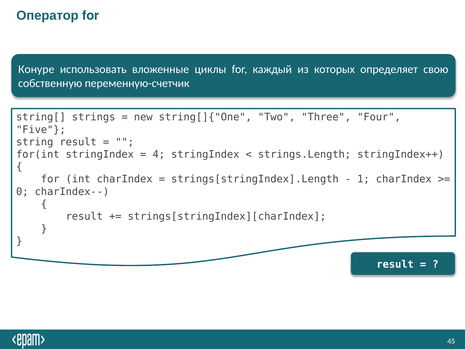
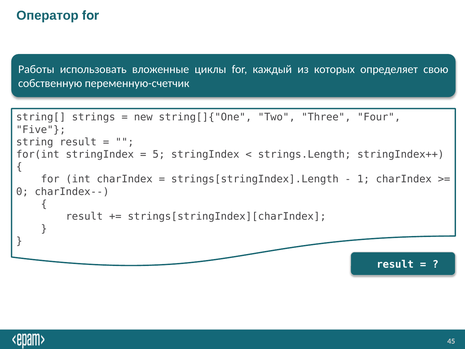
Конуре: Конуре -> Работы (36, 69)
4: 4 -> 5 (159, 154)
